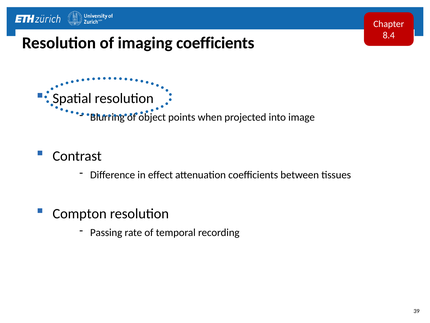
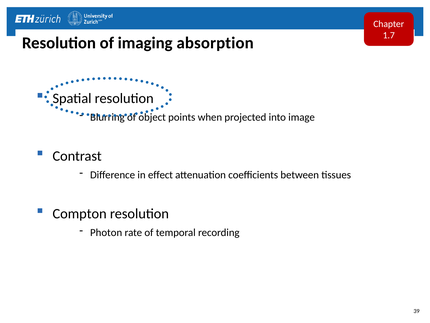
8.4: 8.4 -> 1.7 (389, 35)
imaging coefficients: coefficients -> absorption (215, 43)
Passing: Passing -> Photon (106, 232)
